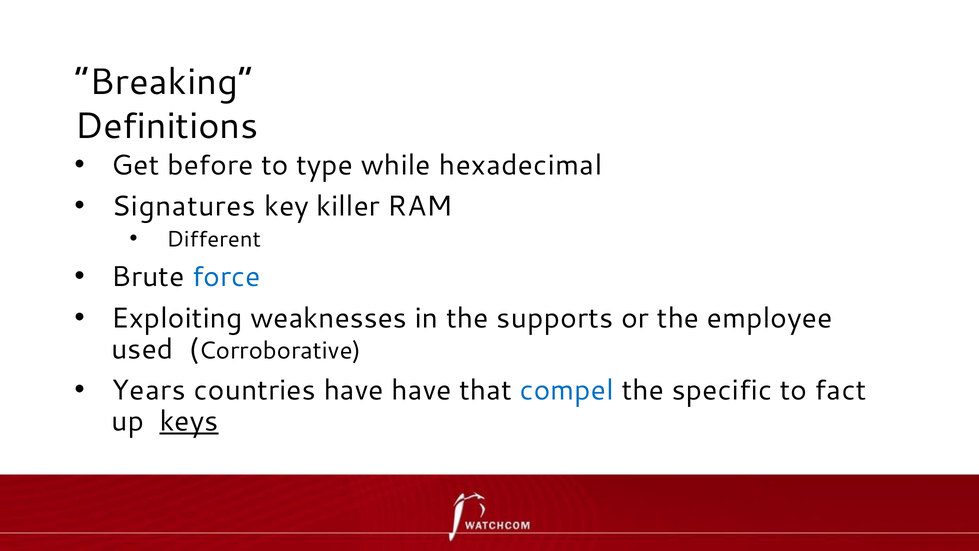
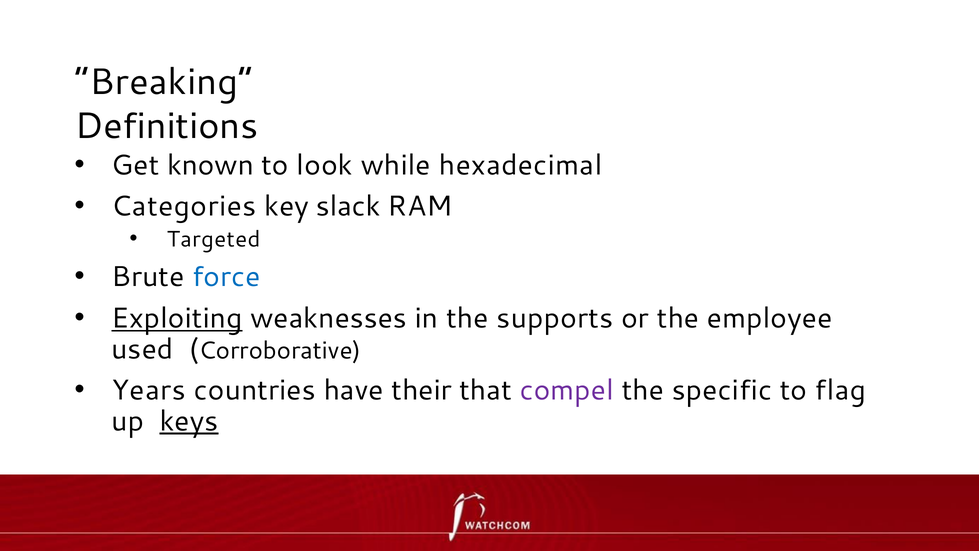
before: before -> known (211, 165)
type: type -> look (325, 165)
Signatures: Signatures -> Categories (184, 206)
killer: killer -> slack (348, 206)
Different: Different -> Targeted (214, 239)
Exploiting underline: none -> present (177, 318)
have have: have -> their (422, 390)
compel colour: blue -> purple (567, 390)
fact: fact -> flag (841, 390)
